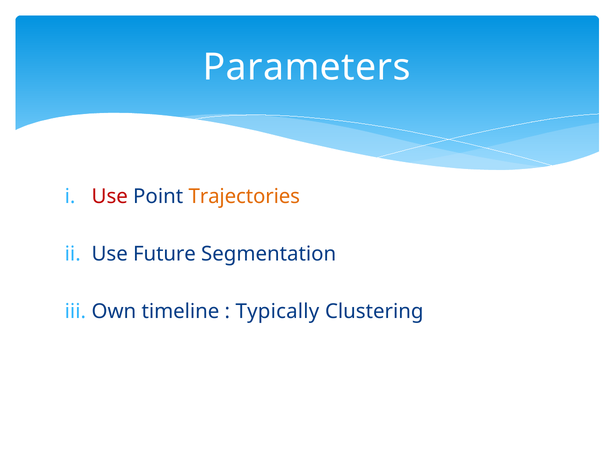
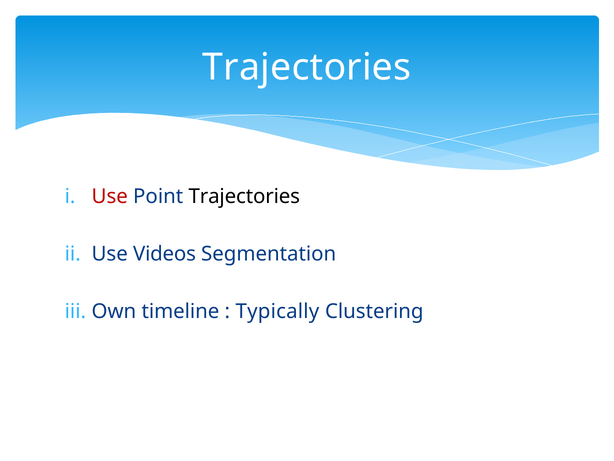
Parameters: Parameters -> Trajectories (307, 67)
Trajectories colour: orange -> black (244, 196)
Future: Future -> Videos (165, 254)
